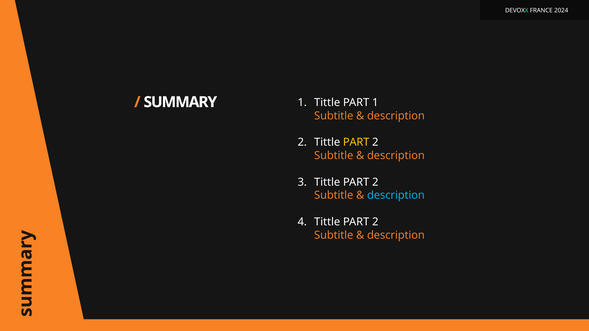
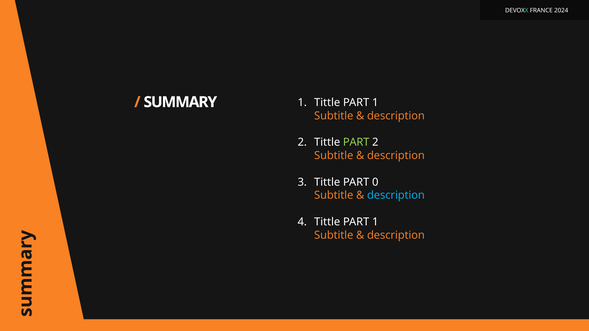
PART colour: yellow -> light green (356, 142)
3 Tittle PART 2: 2 -> 0 (375, 182)
4 Tittle PART 2: 2 -> 1 (375, 222)
